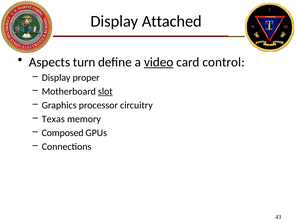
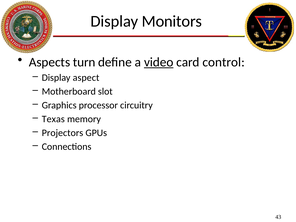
Attached: Attached -> Monitors (172, 21)
proper: proper -> aspect (86, 78)
slot underline: present -> none (105, 91)
Composed: Composed -> Projectors (62, 133)
